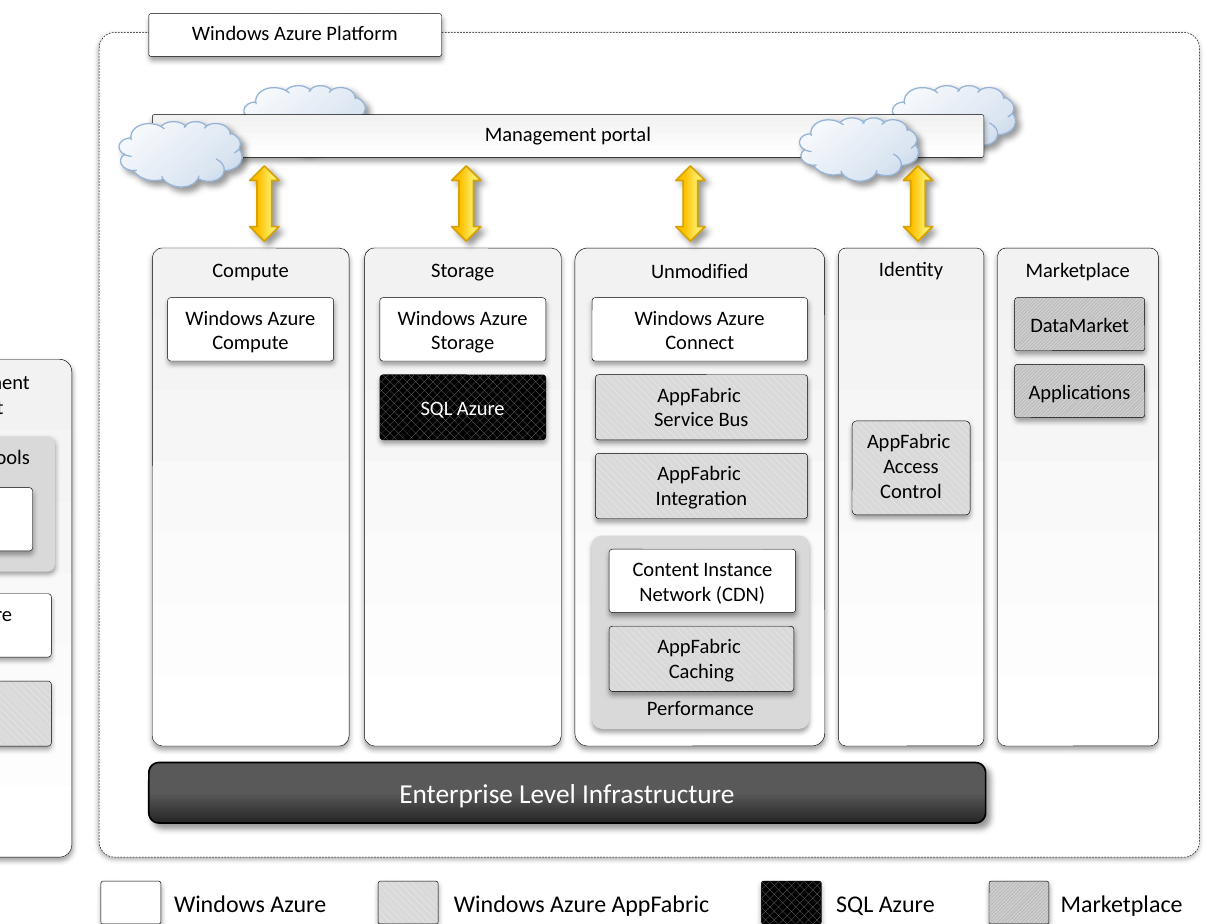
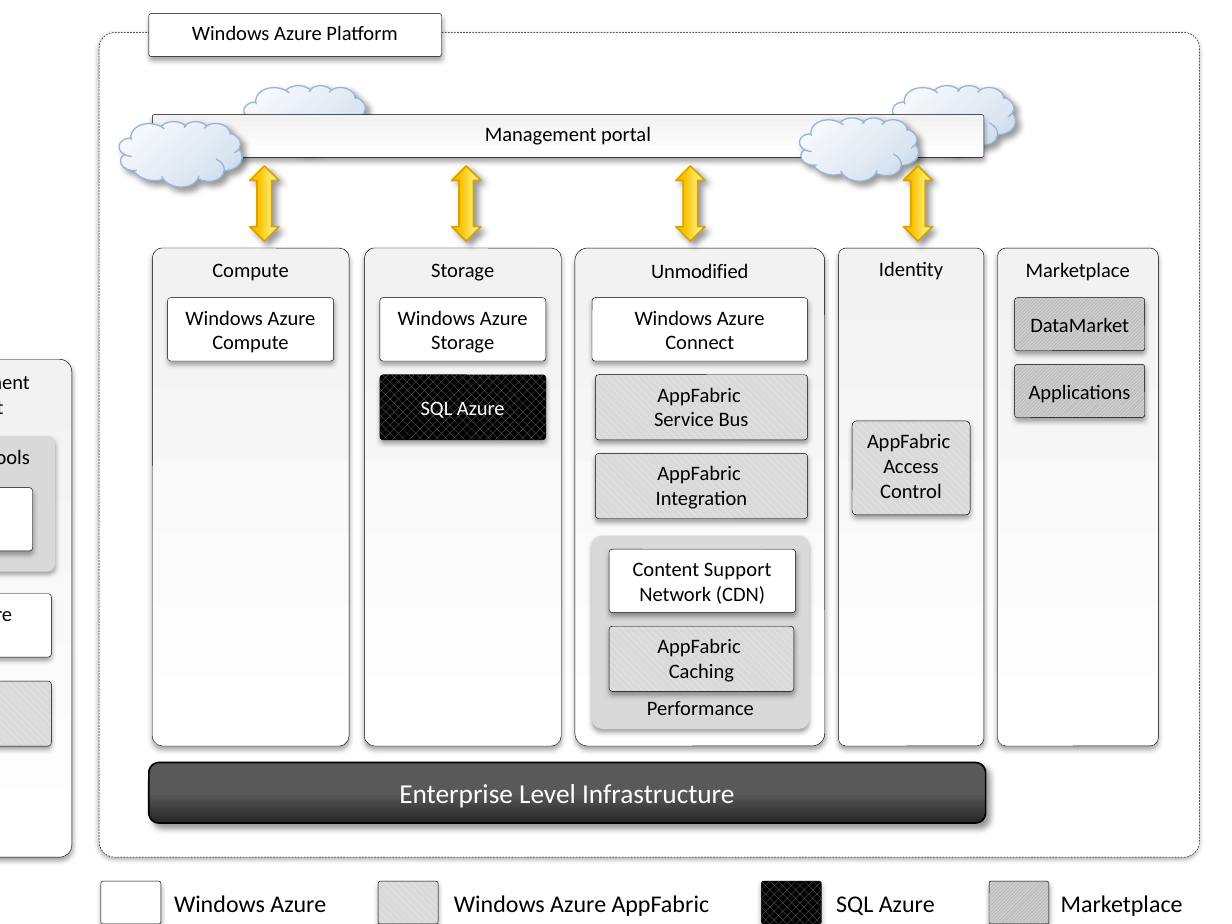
Instance: Instance -> Support (738, 570)
